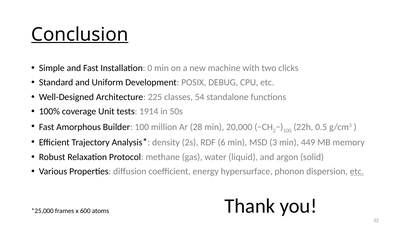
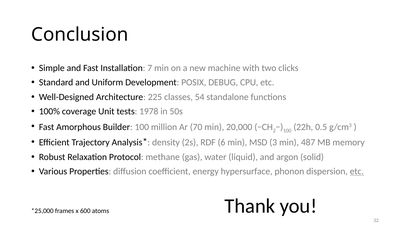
Conclusion underline: present -> none (80, 34)
0: 0 -> 7 (150, 68)
1914: 1914 -> 1978 (149, 111)
28: 28 -> 70 (196, 127)
449: 449 -> 487 (308, 142)
